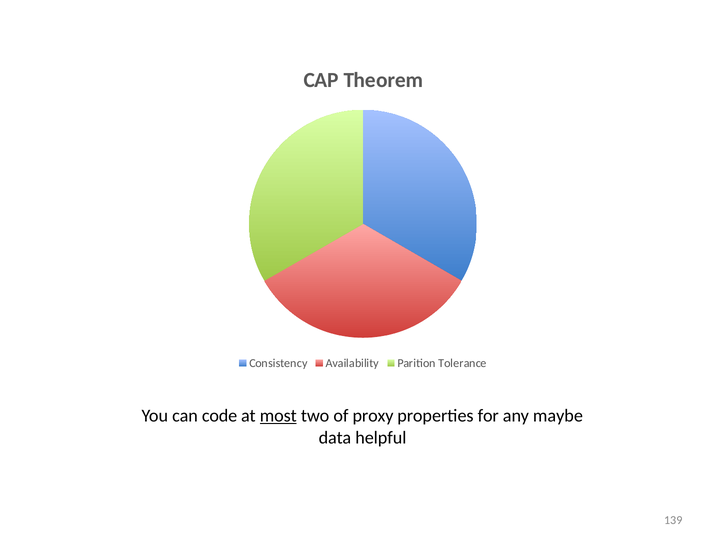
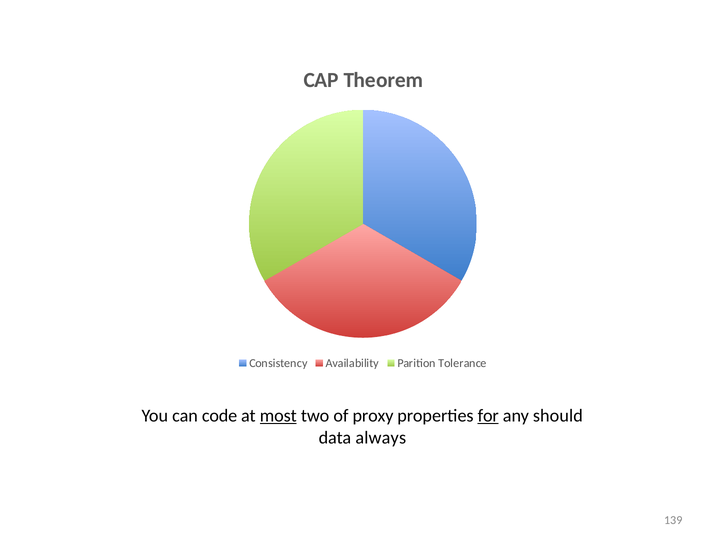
for underline: none -> present (488, 415)
maybe: maybe -> should (558, 415)
helpful: helpful -> always (381, 437)
